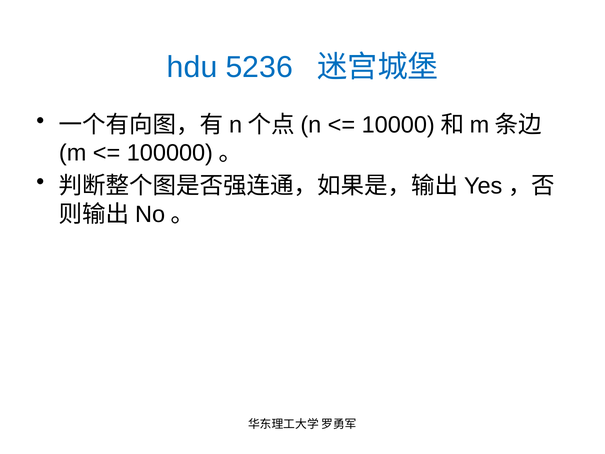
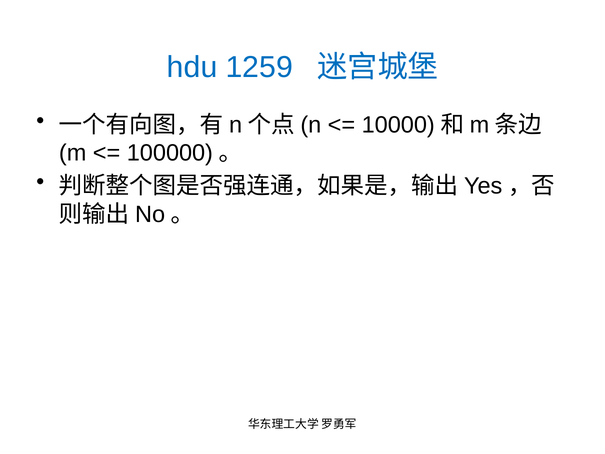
5236: 5236 -> 1259 (259, 67)
